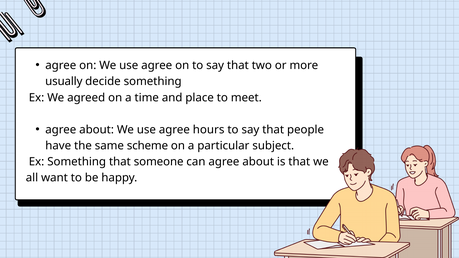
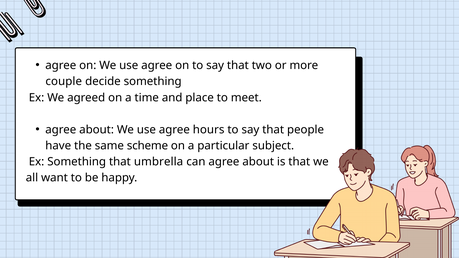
usually: usually -> couple (64, 82)
someone: someone -> umbrella (159, 162)
